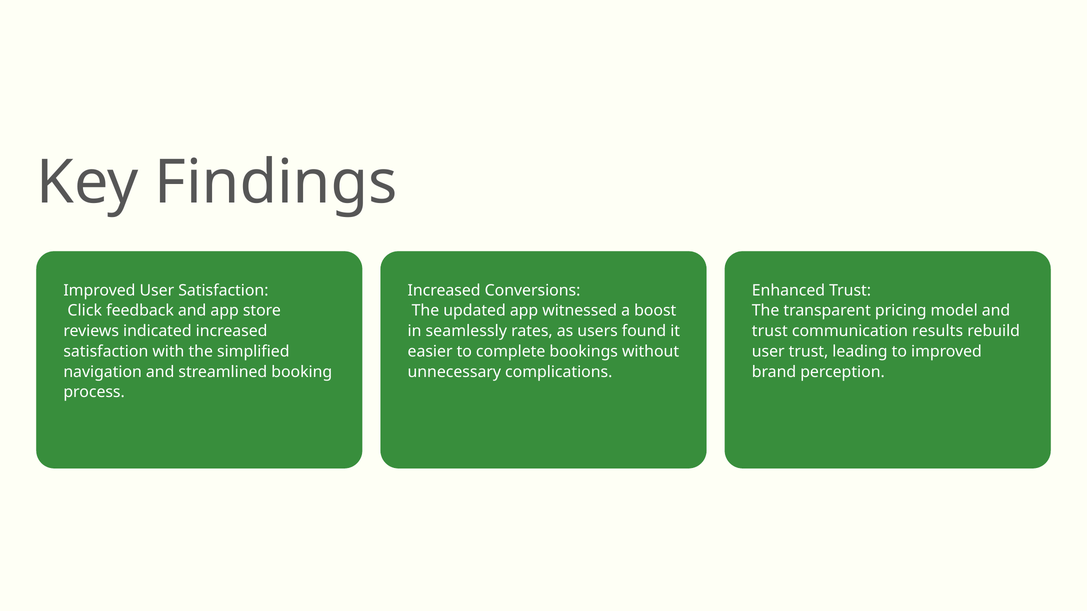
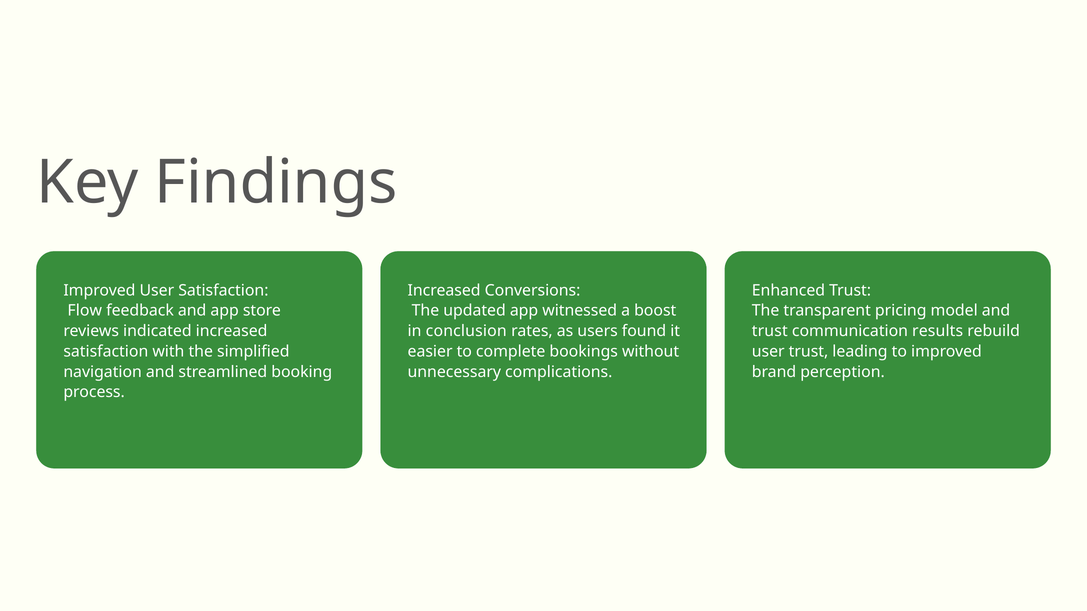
Click: Click -> Flow (85, 311)
seamlessly: seamlessly -> conclusion (466, 331)
